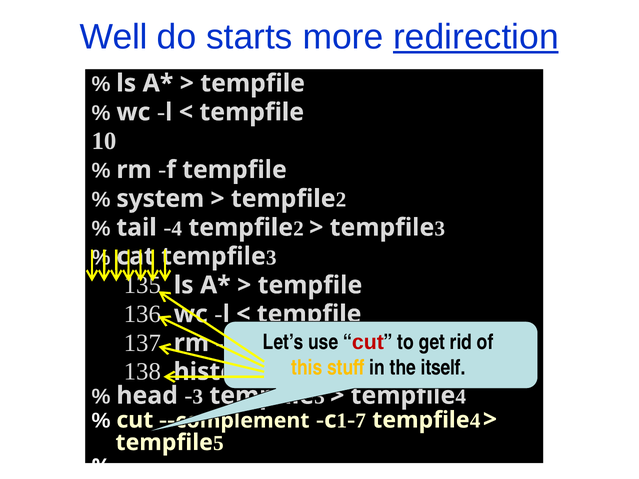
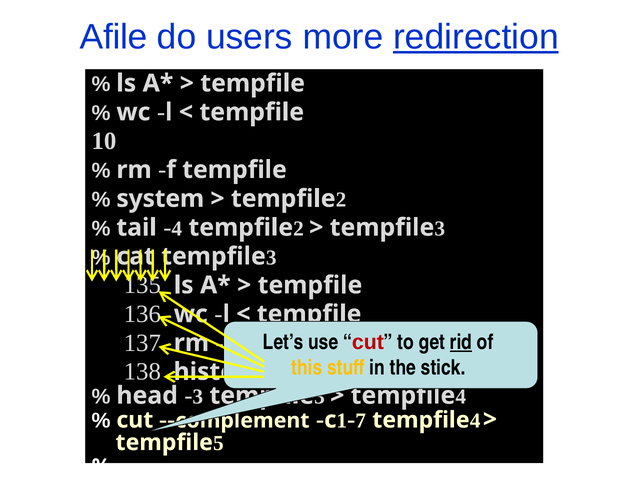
Well: Well -> Afile (114, 37)
starts: starts -> users (249, 37)
rid underline: none -> present (461, 342)
itself: itself -> stick (443, 368)
